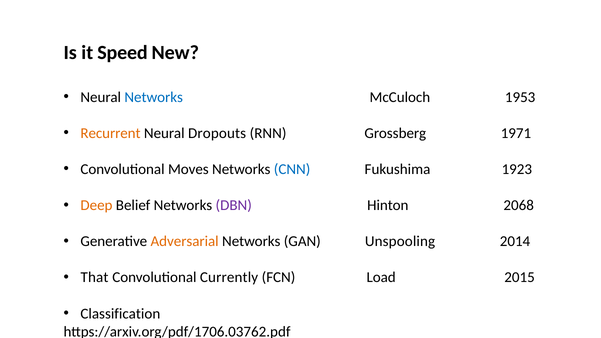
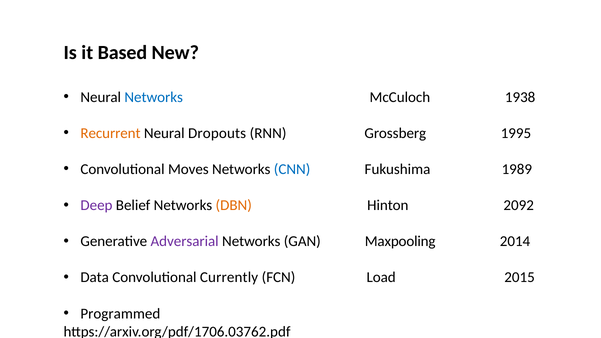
Speed: Speed -> Based (122, 52)
1953: 1953 -> 1938 (520, 97)
1971: 1971 -> 1995 (516, 133)
1923: 1923 -> 1989 (517, 169)
Deep colour: orange -> purple (96, 205)
DBN colour: purple -> orange (234, 205)
2068: 2068 -> 2092 (519, 205)
Adversarial colour: orange -> purple (185, 241)
Unspooling: Unspooling -> Maxpooling (400, 241)
That: That -> Data (95, 278)
Classification: Classification -> Programmed (120, 314)
